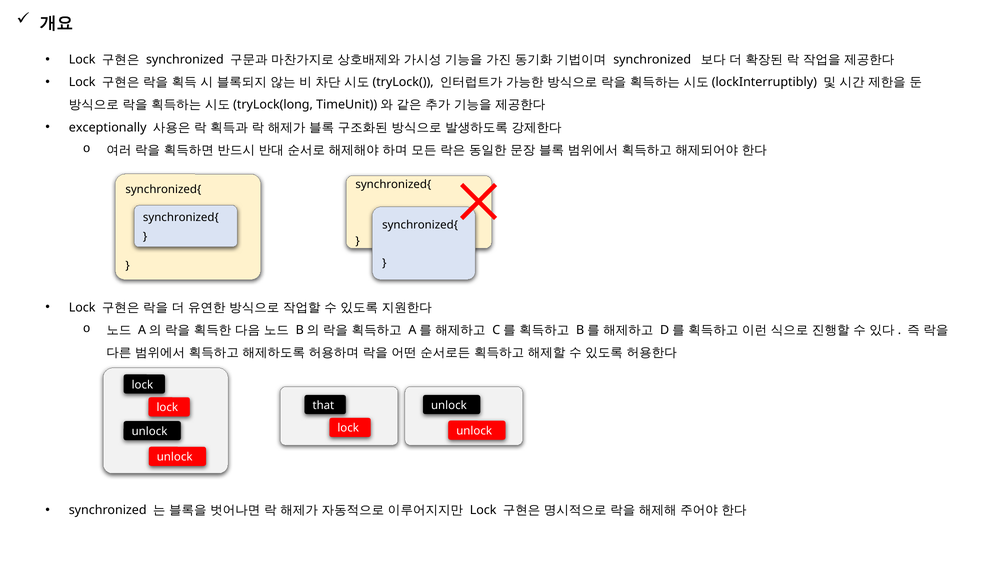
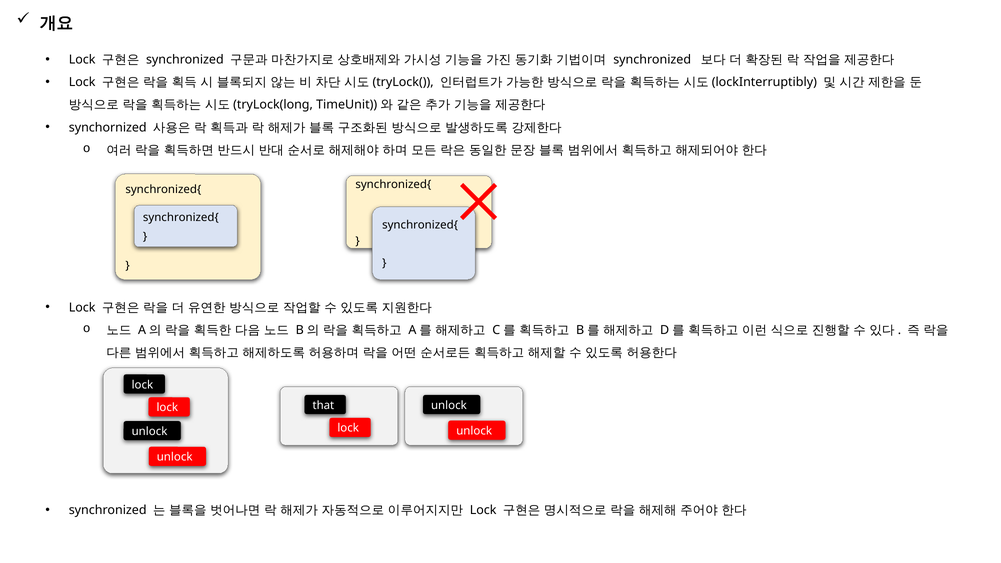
exceptionally: exceptionally -> synchornized (108, 127)
